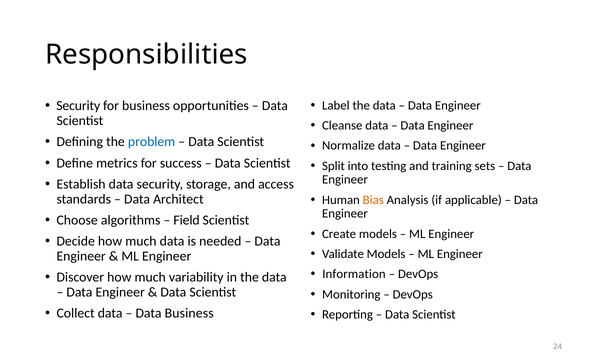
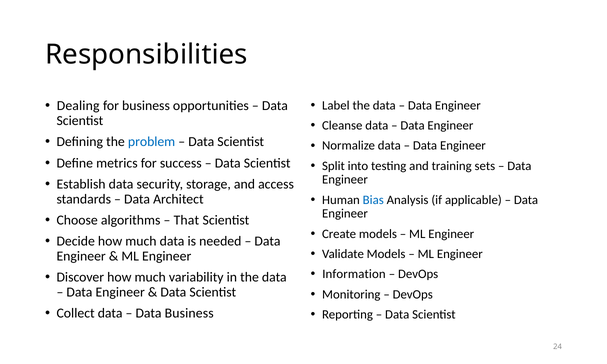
Security: Security -> Dealing (78, 106)
Bias colour: orange -> blue (373, 200)
Field: Field -> That (186, 220)
